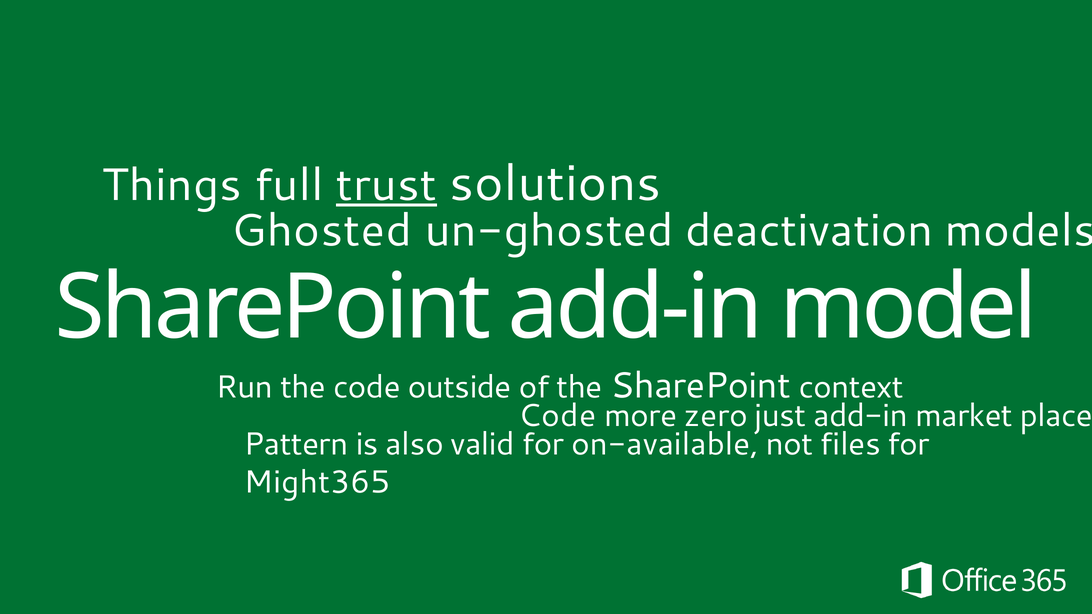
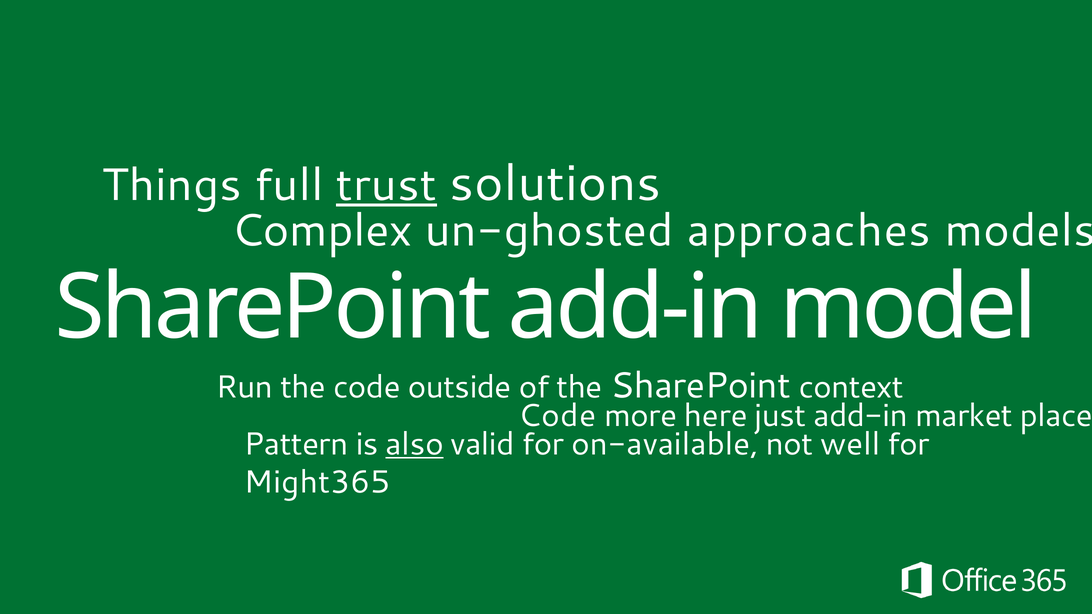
Ghosted: Ghosted -> Complex (322, 231)
deactivation: deactivation -> approaches (809, 231)
zero: zero -> here (716, 416)
also underline: none -> present (415, 444)
files: files -> well (850, 444)
